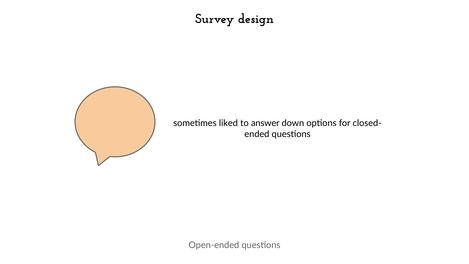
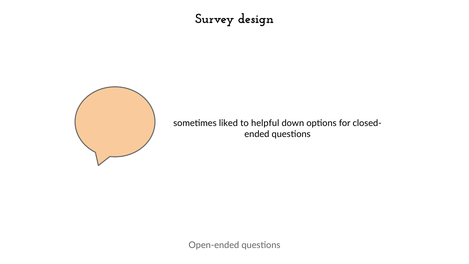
answer: answer -> helpful (265, 123)
